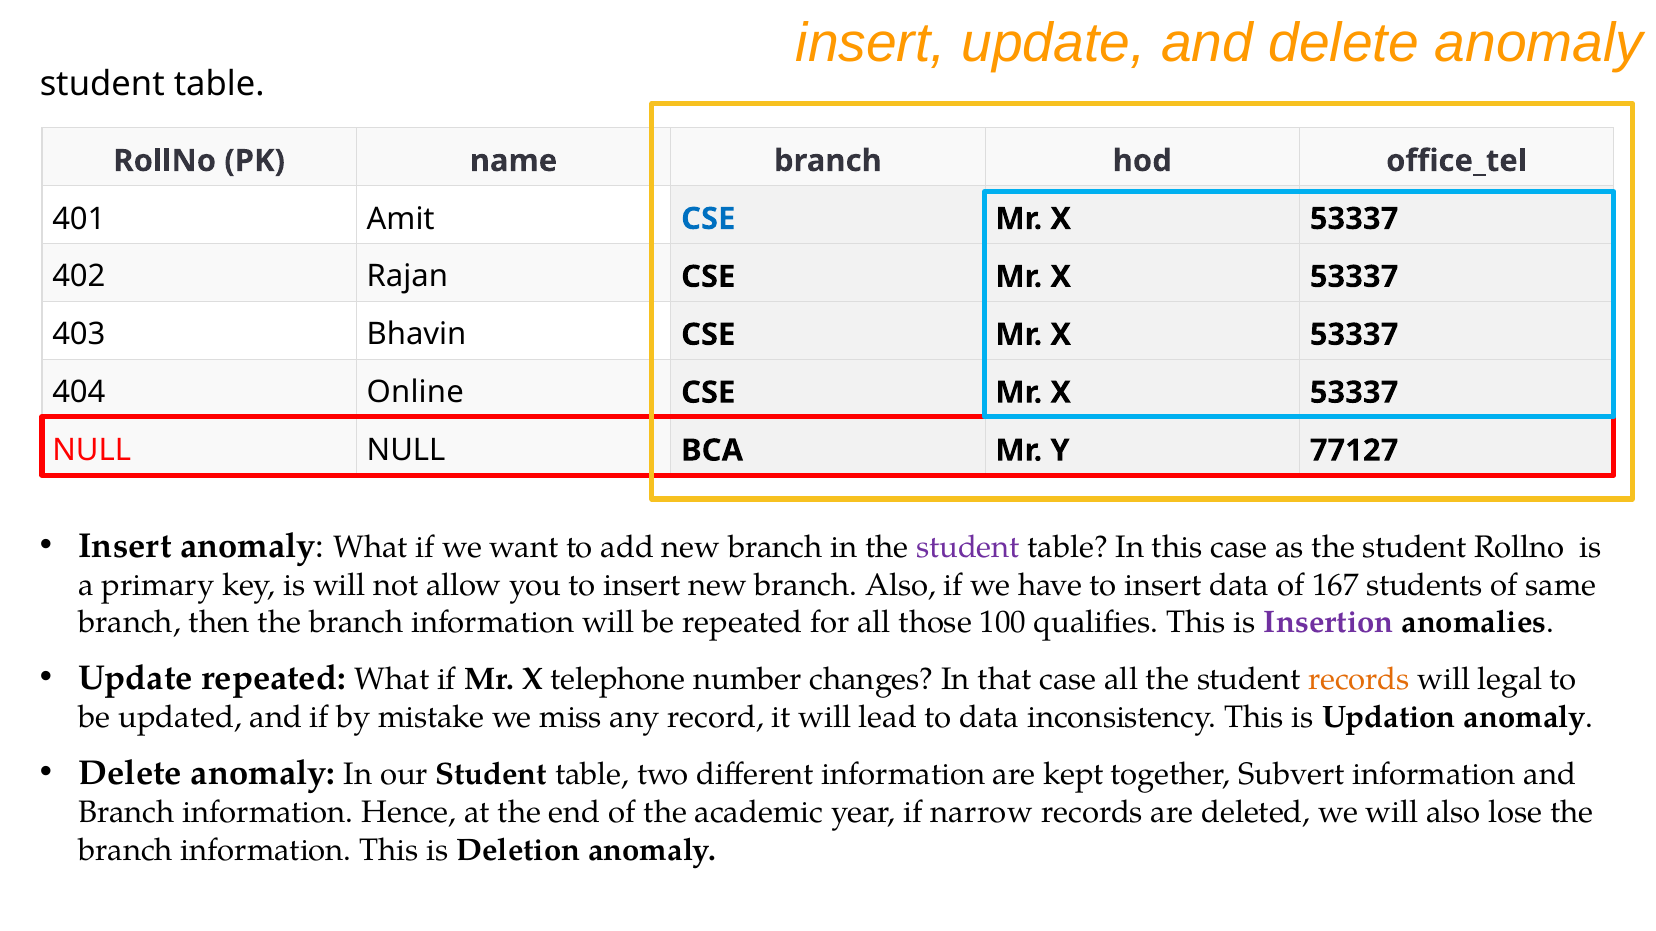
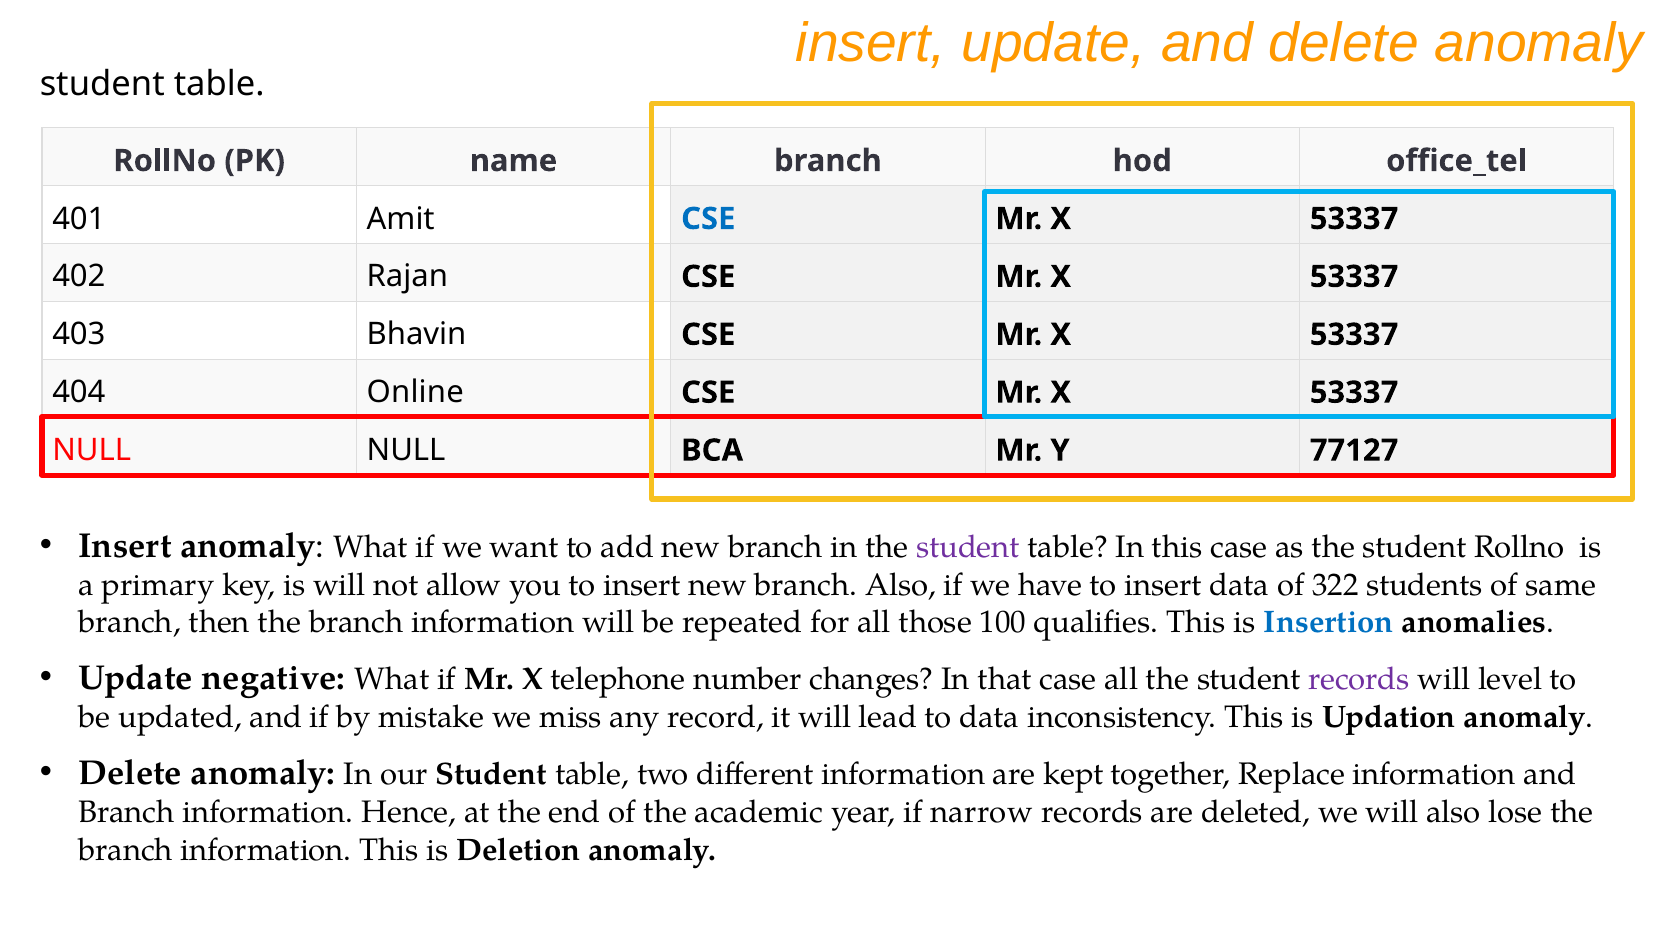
167: 167 -> 322 (1335, 585)
Insertion colour: purple -> blue (1329, 623)
Update repeated: repeated -> negative (274, 679)
records colour: orange -> purple (1359, 680)
legal: legal -> level (1510, 680)
Subvert: Subvert -> Replace (1292, 775)
